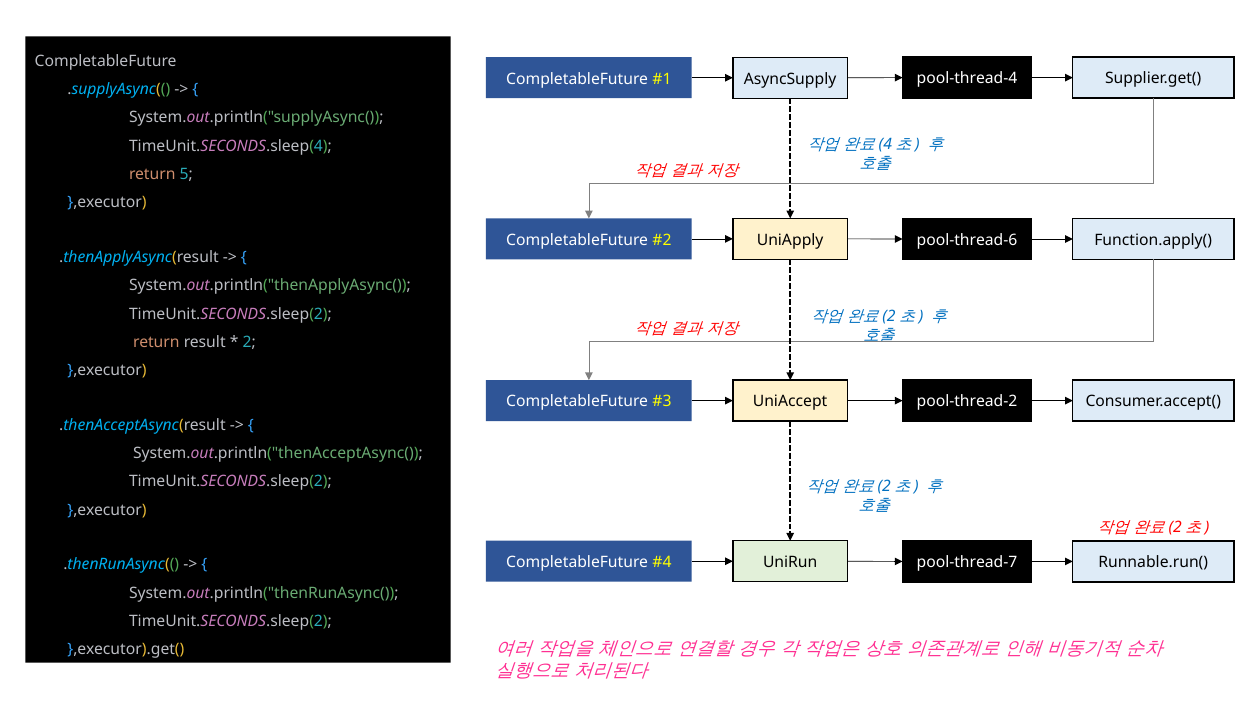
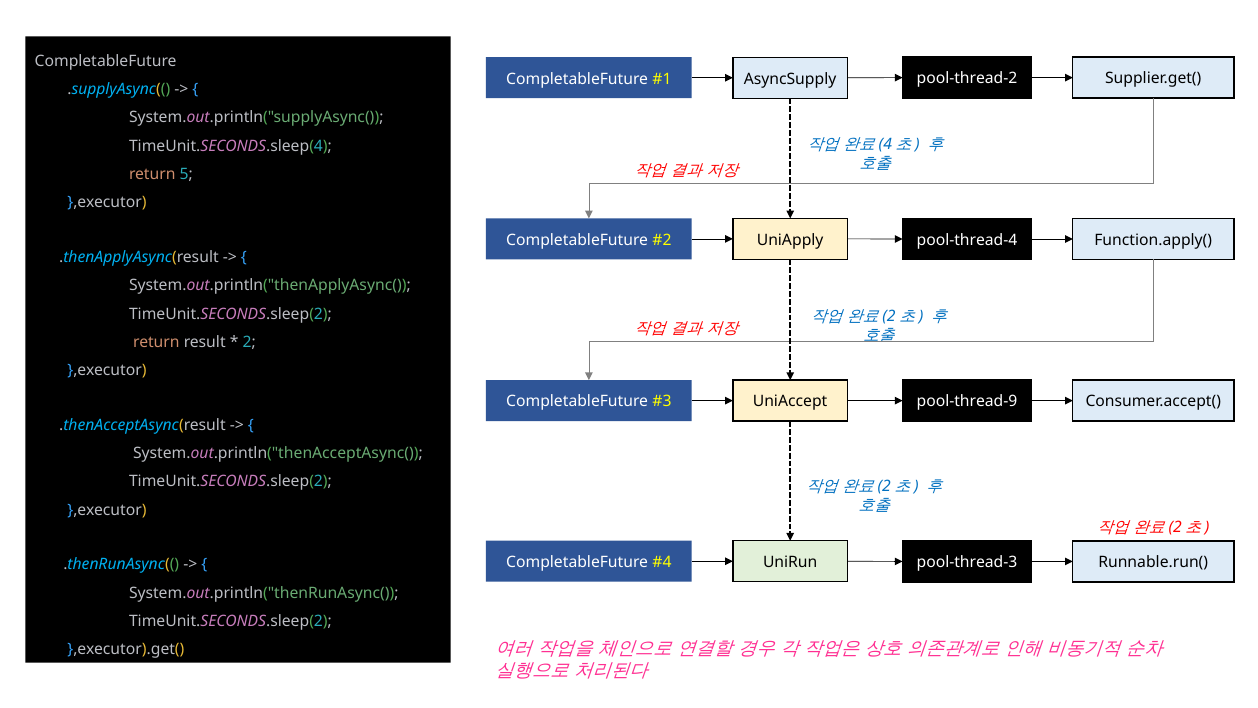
pool-thread-4: pool-thread-4 -> pool-thread-2 (967, 79)
pool-thread-6: pool-thread-6 -> pool-thread-4 (967, 240)
pool-thread-2: pool-thread-2 -> pool-thread-9 (967, 402)
pool-thread-7: pool-thread-7 -> pool-thread-3 (967, 562)
